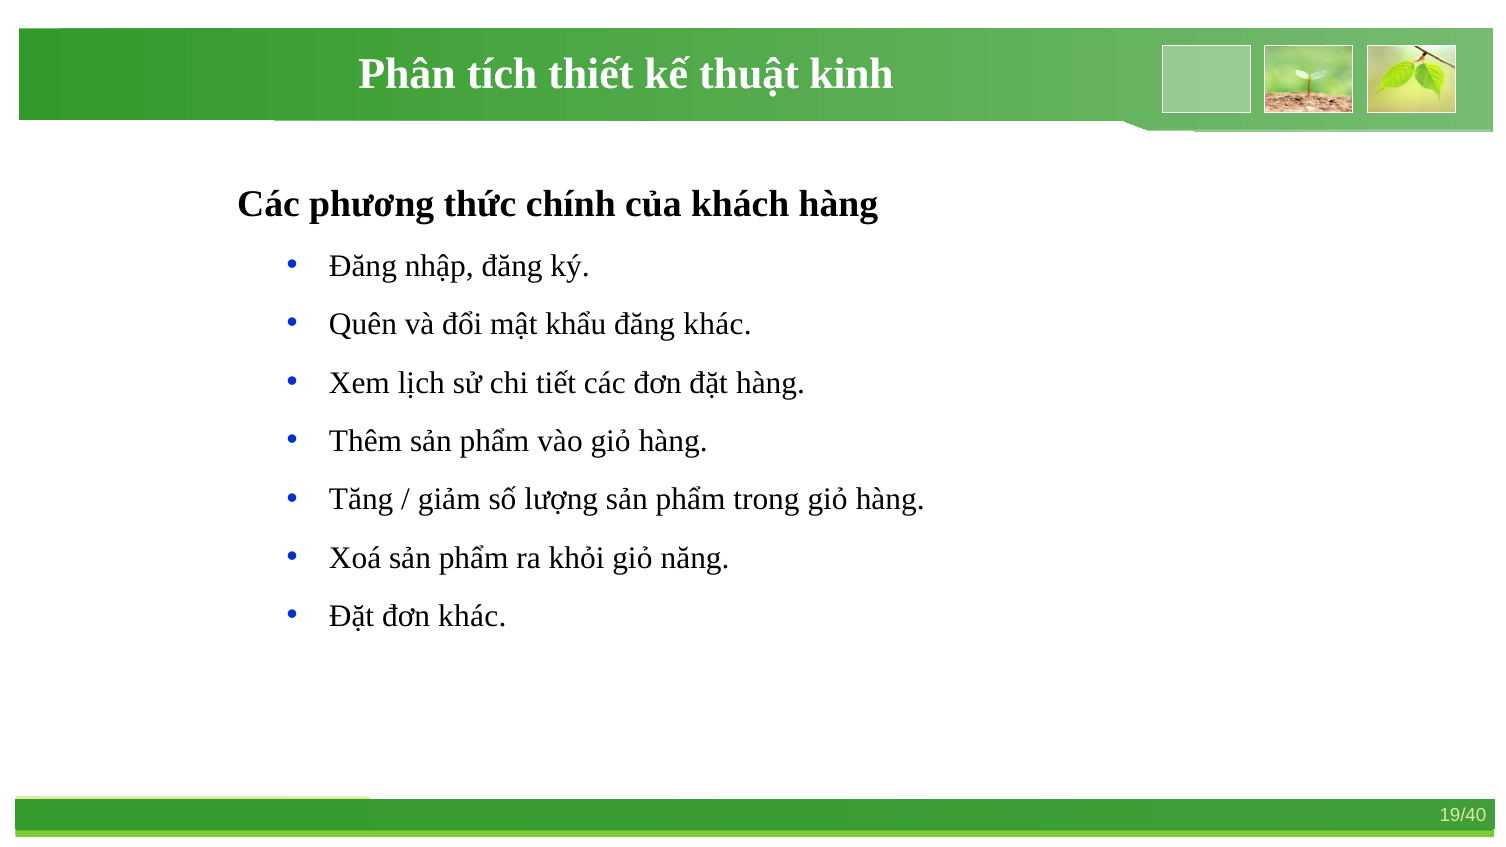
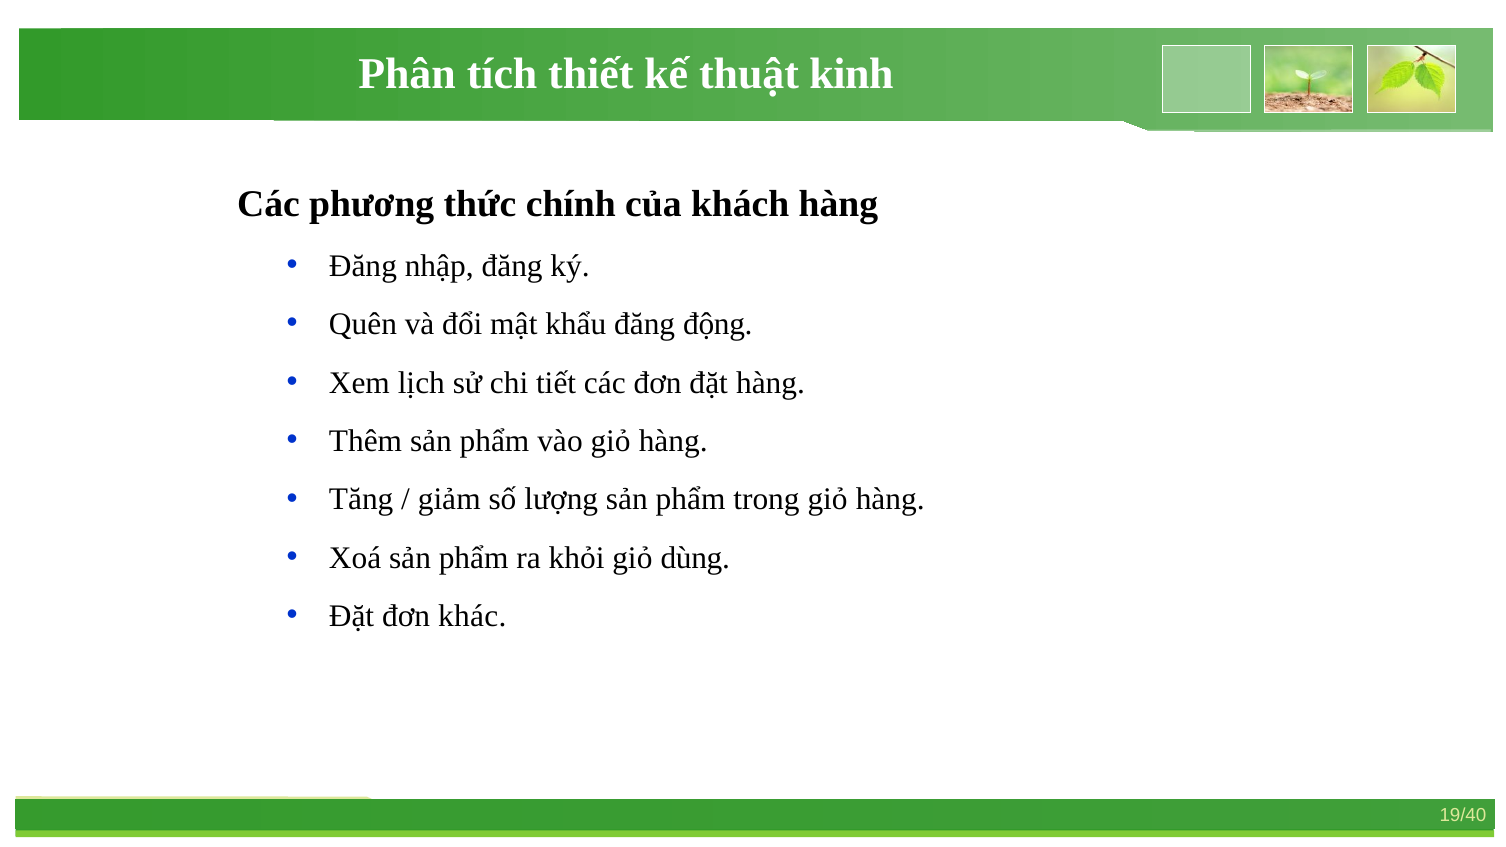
đăng khác: khác -> động (718, 324)
năng: năng -> dùng (695, 558)
